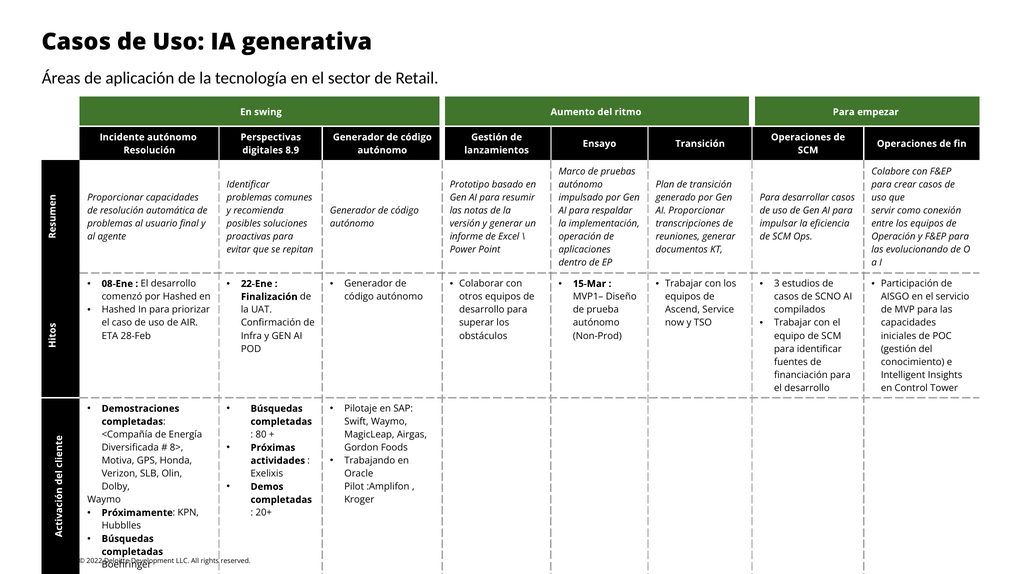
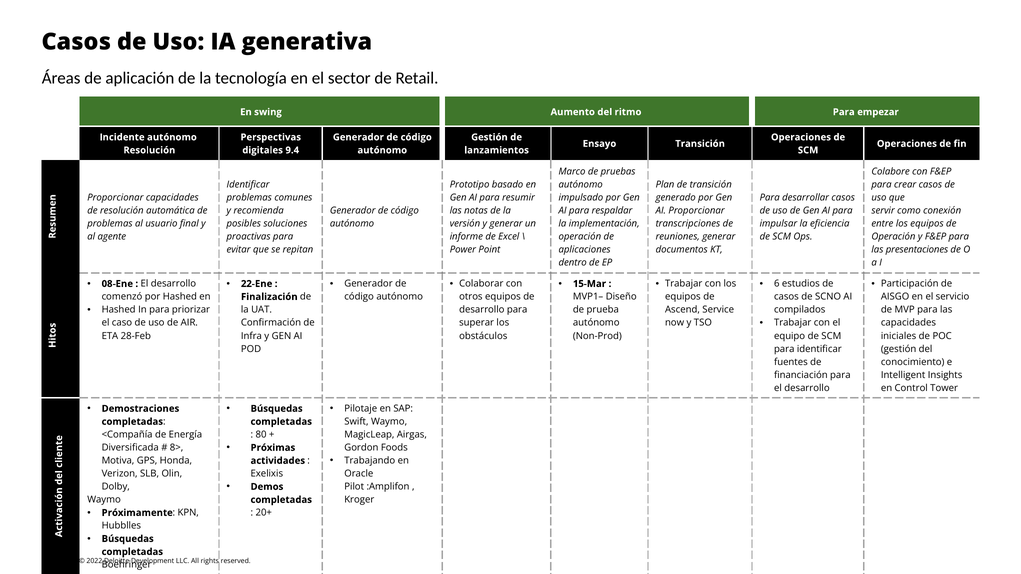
8.9: 8.9 -> 9.4 (292, 150)
evolucionando: evolucionando -> presentaciones (917, 250)
3: 3 -> 6 (777, 284)
